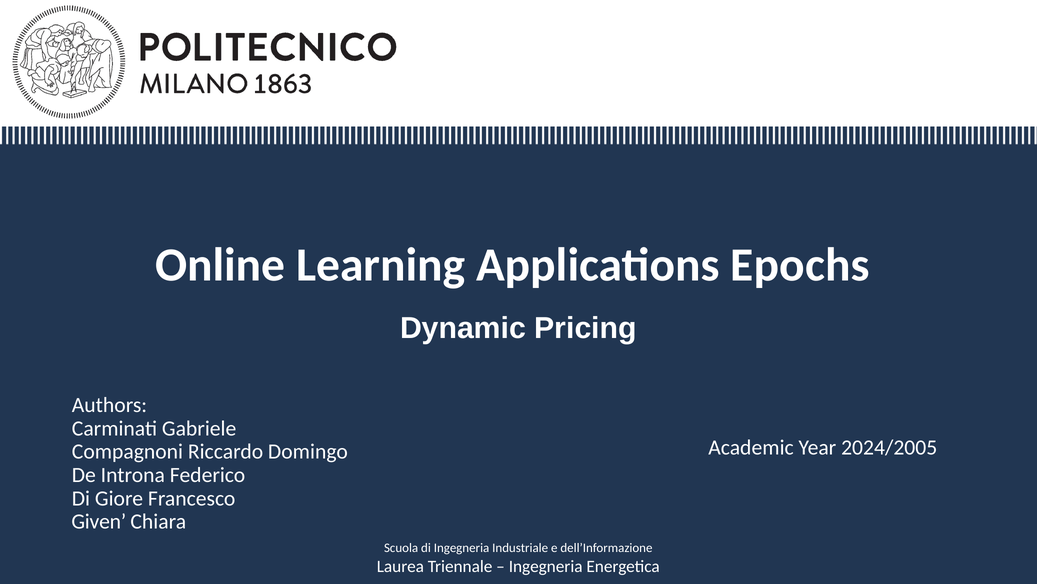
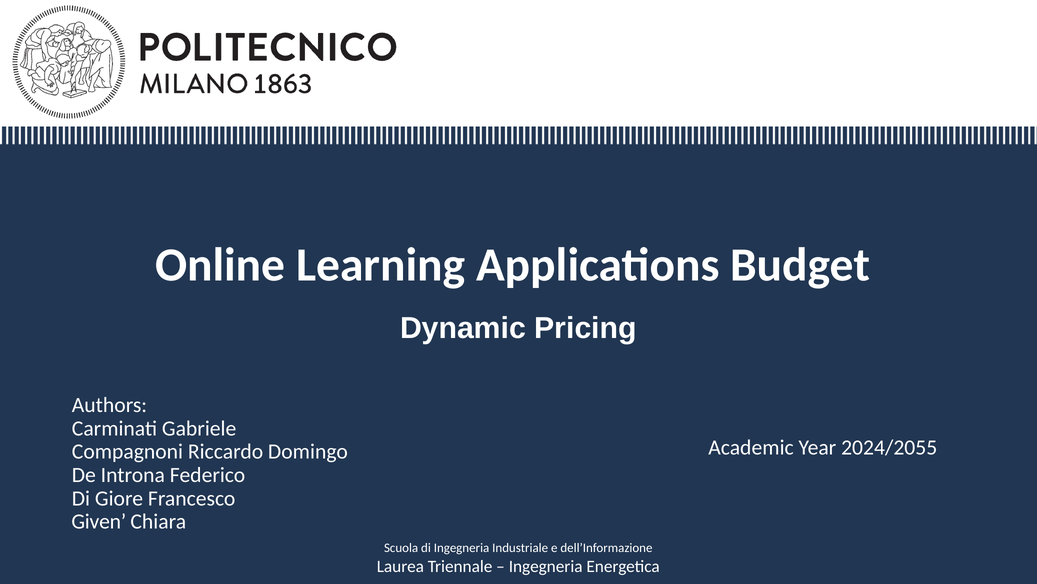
Epochs: Epochs -> Budget (800, 264)
2024/2005: 2024/2005 -> 2024/2055 (889, 447)
